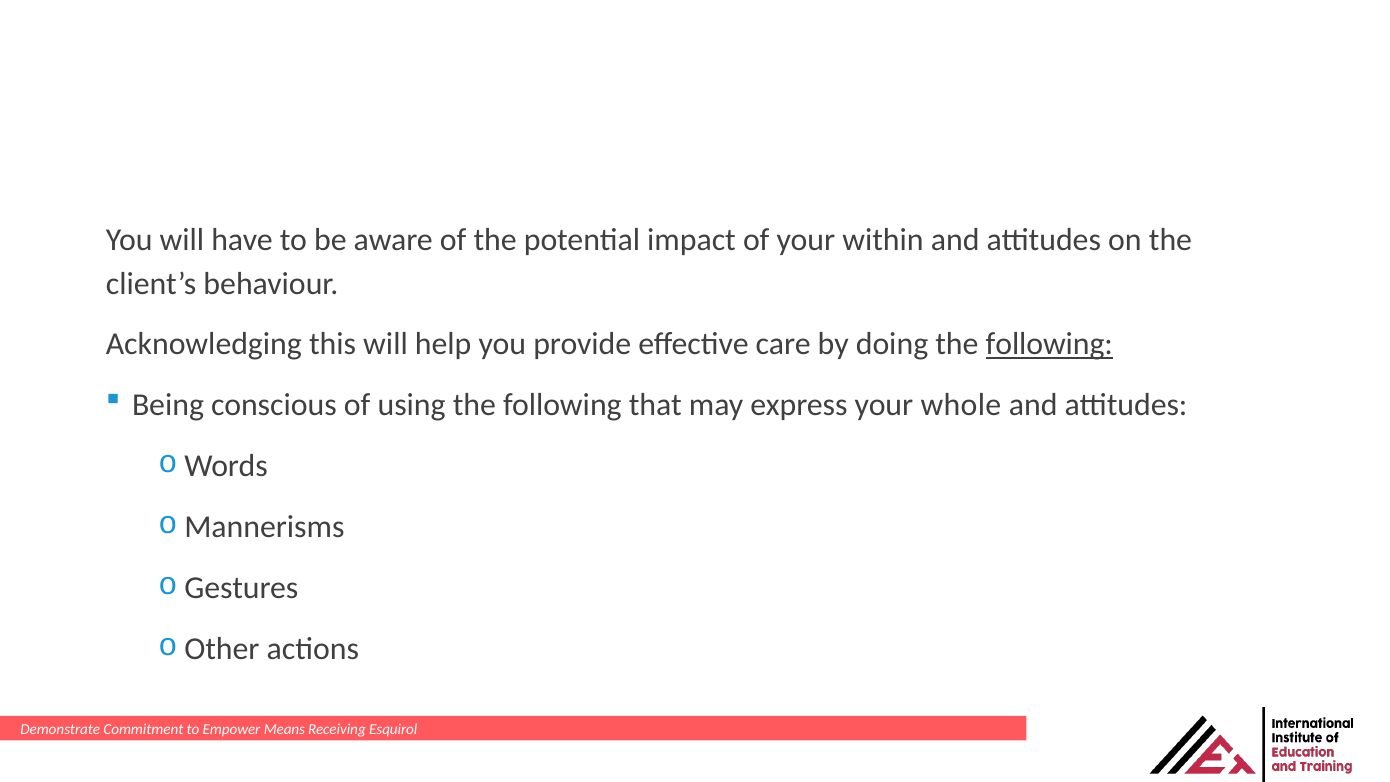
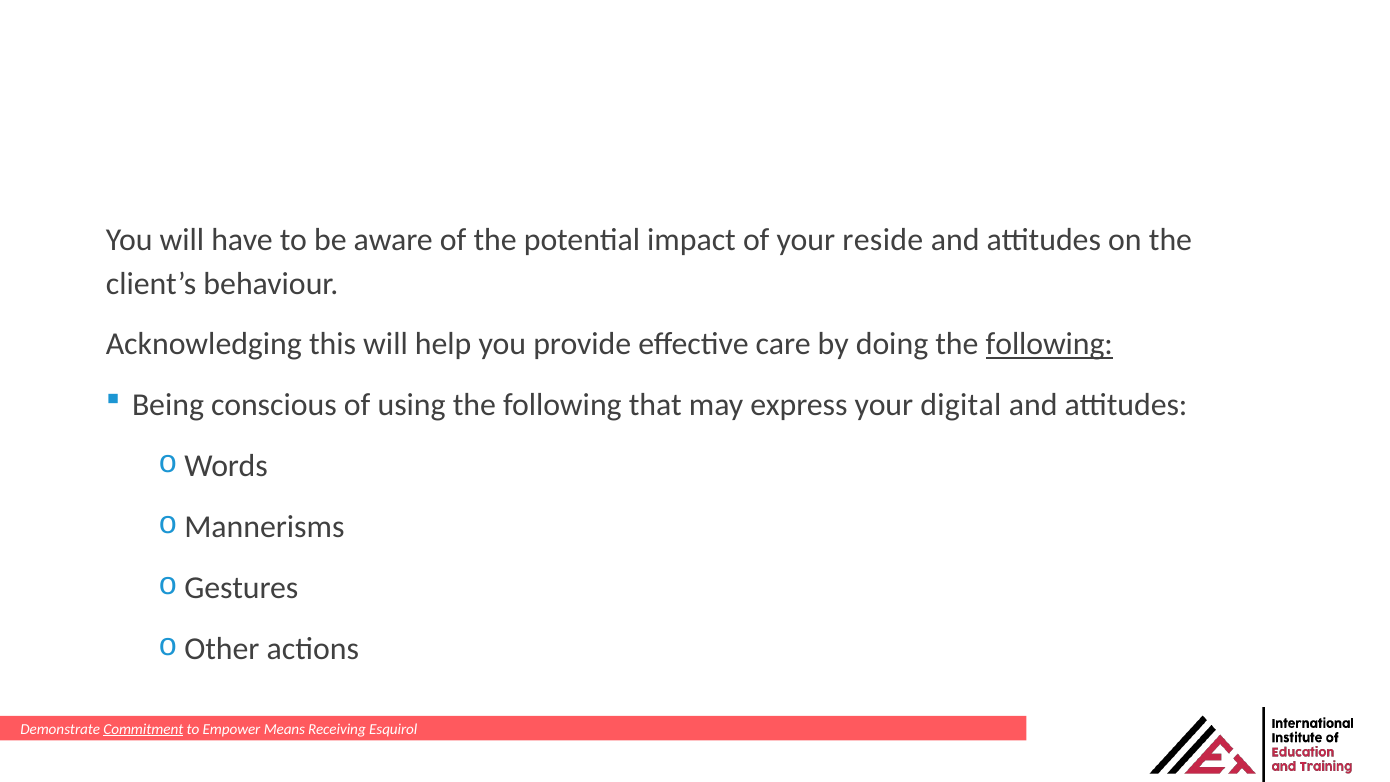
within: within -> reside (883, 240)
whole: whole -> digital (961, 405)
Commitment underline: none -> present (143, 729)
